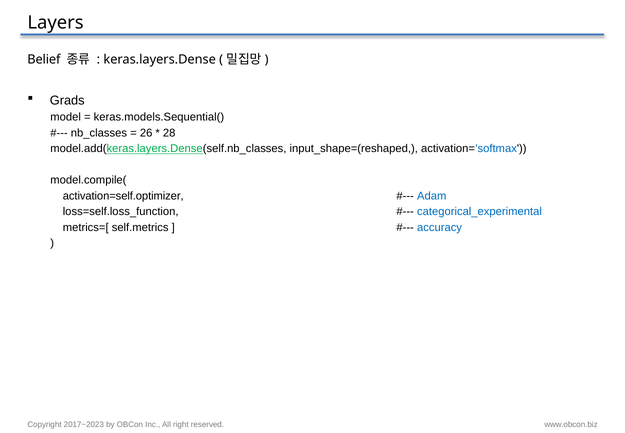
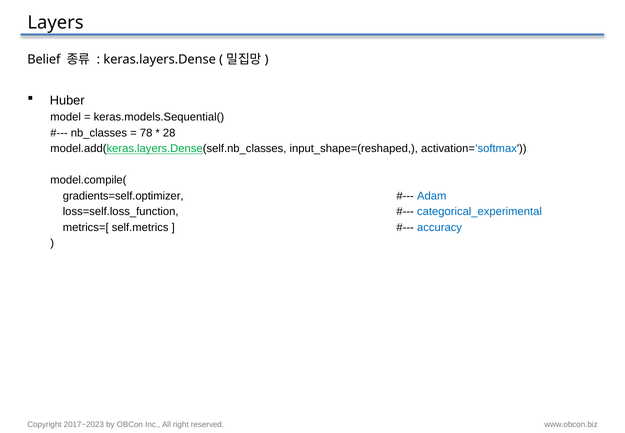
Grads: Grads -> Huber (67, 101)
26: 26 -> 78 (146, 133)
activation=self.optimizer: activation=self.optimizer -> gradients=self.optimizer (123, 196)
